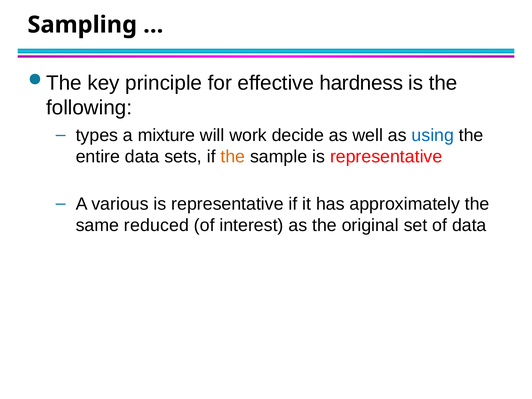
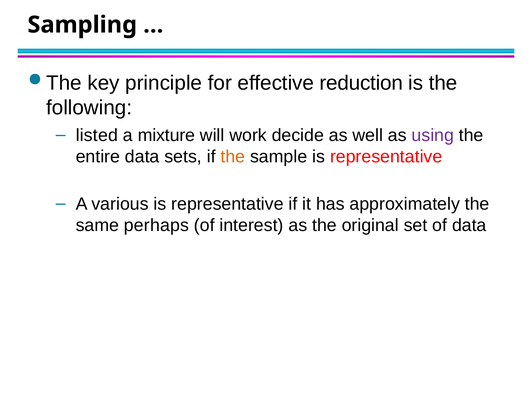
hardness: hardness -> reduction (361, 83)
types: types -> listed (97, 135)
using colour: blue -> purple (433, 135)
reduced: reduced -> perhaps (156, 225)
